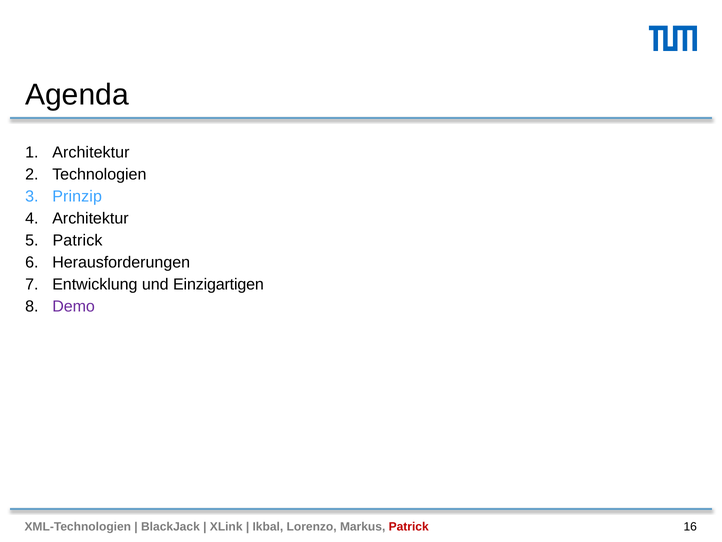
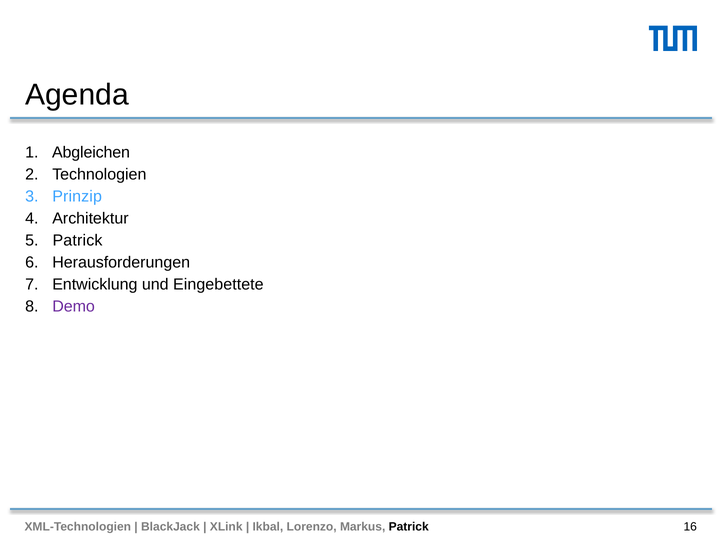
Architektur: Architektur -> Abgleichen (91, 153)
Einzigartigen: Einzigartigen -> Eingebettete (218, 284)
Patrick colour: red -> black (409, 526)
